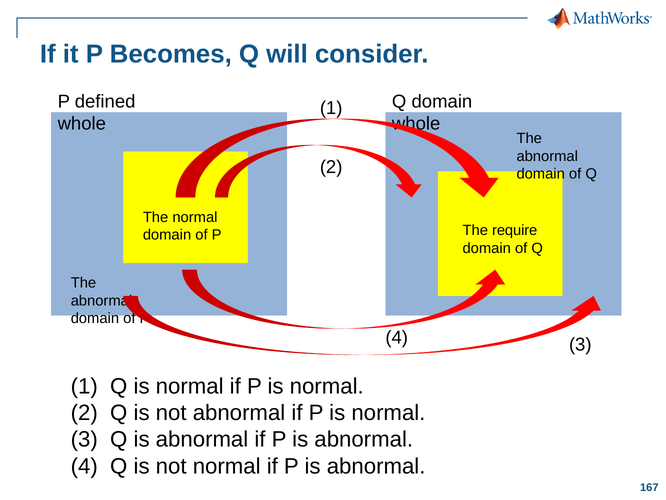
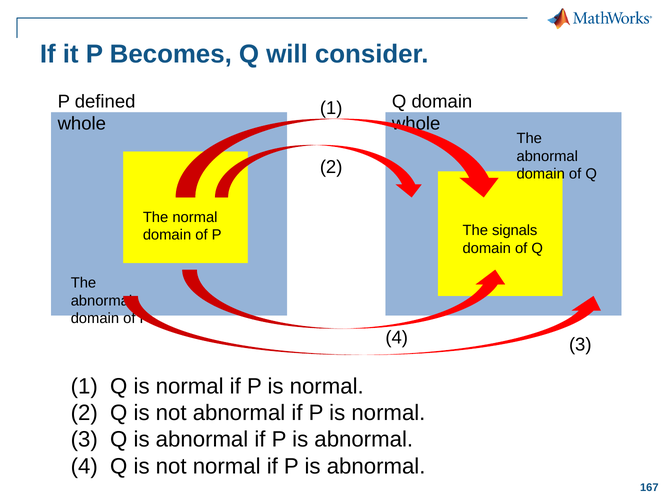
require: require -> signals (515, 230)
